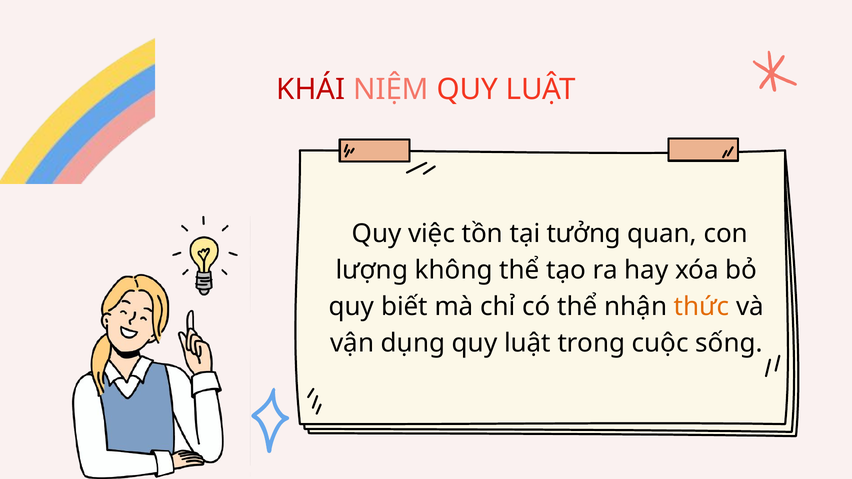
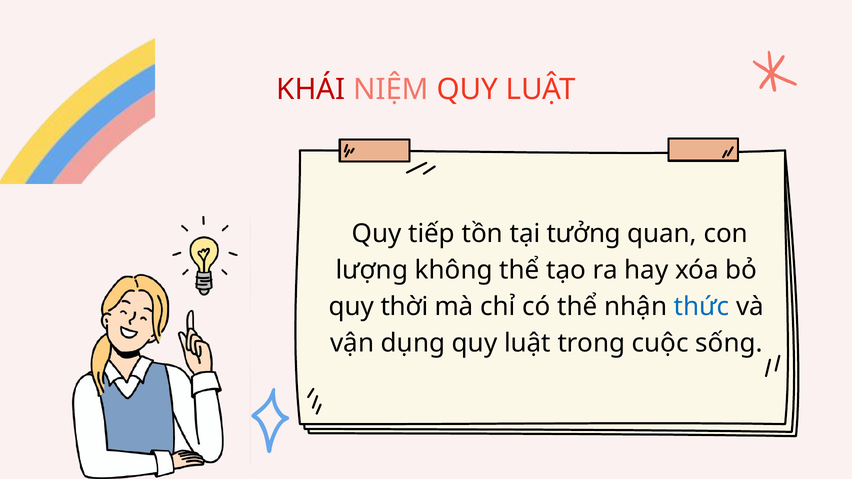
việc: việc -> tiếp (432, 234)
biết: biết -> thời (405, 307)
thức colour: orange -> blue (702, 307)
